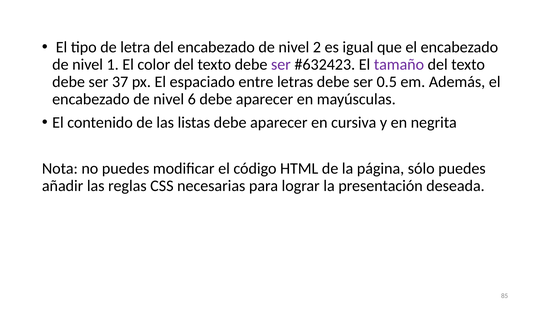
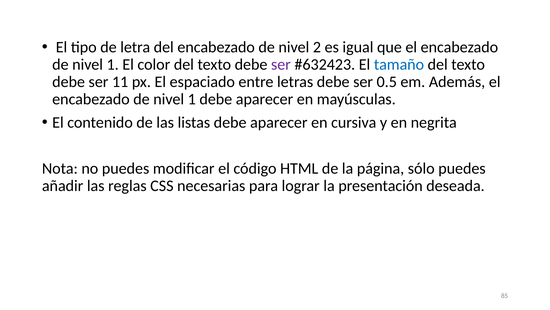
tamaño colour: purple -> blue (399, 64)
37: 37 -> 11 (120, 82)
6: 6 -> 1 (192, 99)
